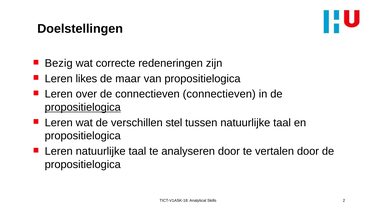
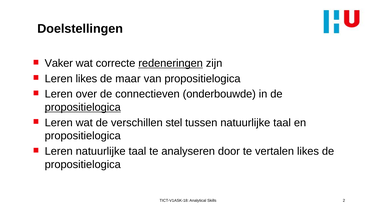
Bezig: Bezig -> Vaker (59, 63)
redeneringen underline: none -> present (171, 63)
connectieven connectieven: connectieven -> onderbouwde (219, 94)
vertalen door: door -> likes (308, 151)
